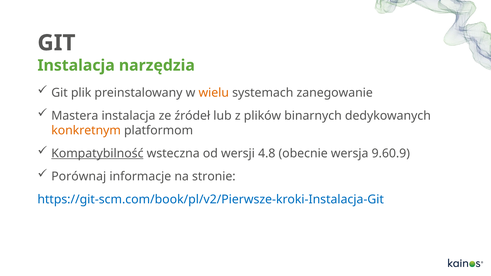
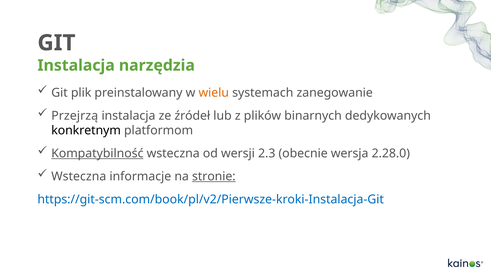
Mastera: Mastera -> Przejrzą (75, 116)
konkretnym colour: orange -> black (86, 131)
4.8: 4.8 -> 2.3 (267, 154)
9.60.9: 9.60.9 -> 2.28.0 (391, 154)
Porównaj: Porównaj -> Wsteczna (79, 177)
stronie underline: none -> present (214, 177)
